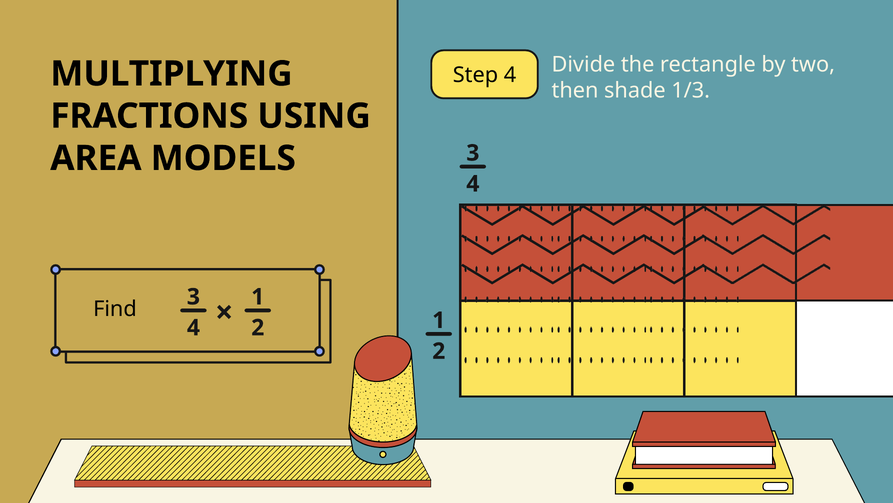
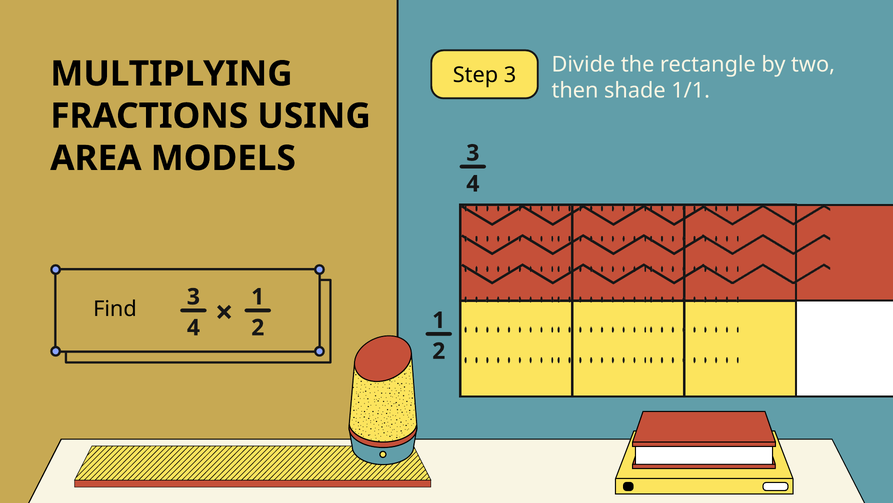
Step 4: 4 -> 3 (510, 75)
1/3: 1/3 -> 1/1 (691, 91)
